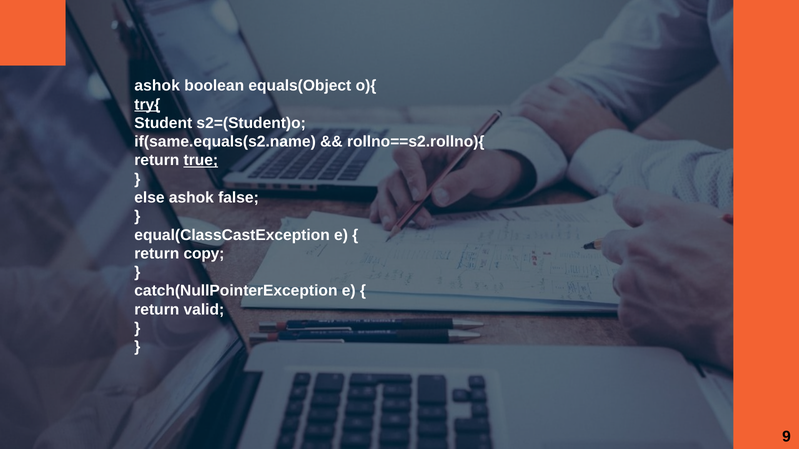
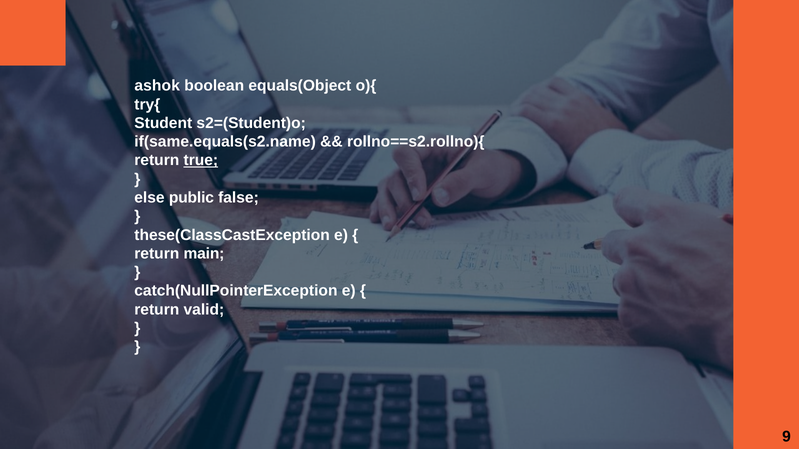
try{ underline: present -> none (147, 105)
else ashok: ashok -> public (191, 198)
equal(ClassCastException: equal(ClassCastException -> these(ClassCastException (232, 235)
copy: copy -> main (204, 254)
